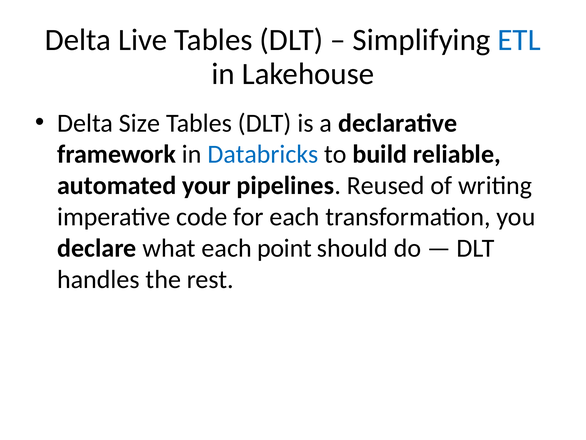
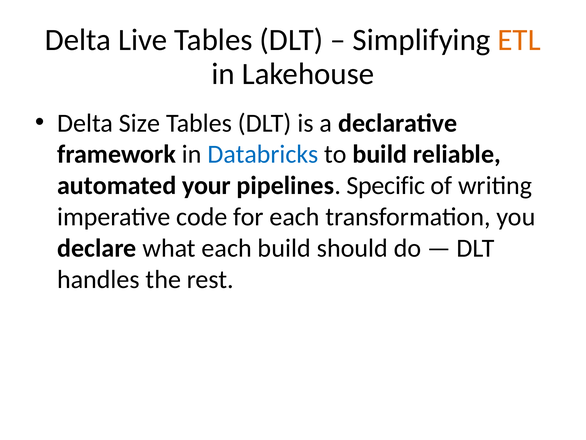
ETL colour: blue -> orange (519, 40)
Reused: Reused -> Specific (386, 185)
each point: point -> build (284, 248)
